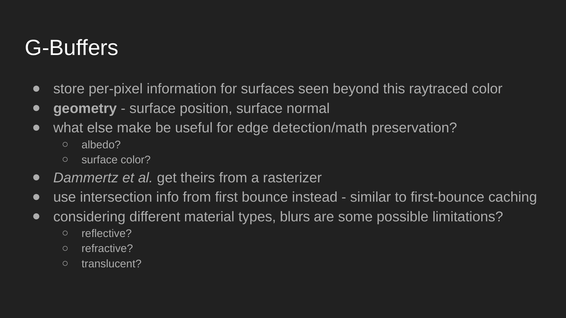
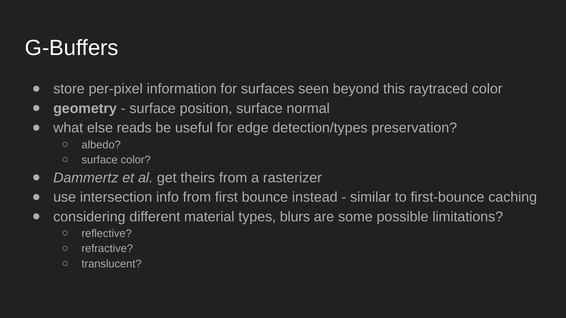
make: make -> reads (134, 128)
detection/math: detection/math -> detection/types (320, 128)
